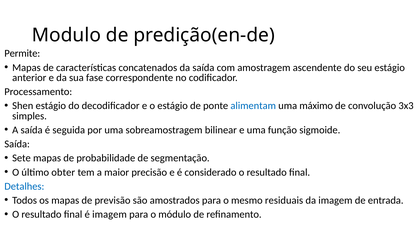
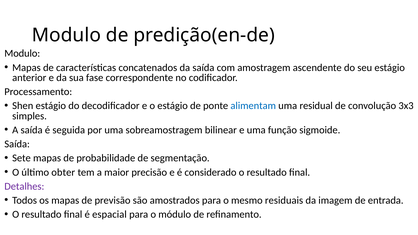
Permite: Permite -> Modulo (22, 54)
máximo: máximo -> residual (316, 106)
Detalhes colour: blue -> purple (24, 186)
é imagem: imagem -> espacial (109, 215)
